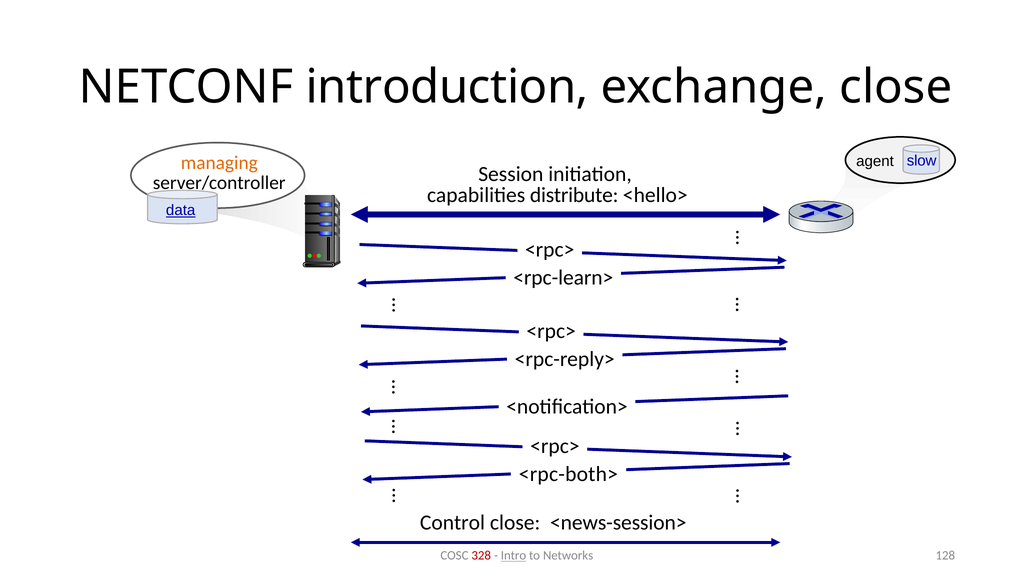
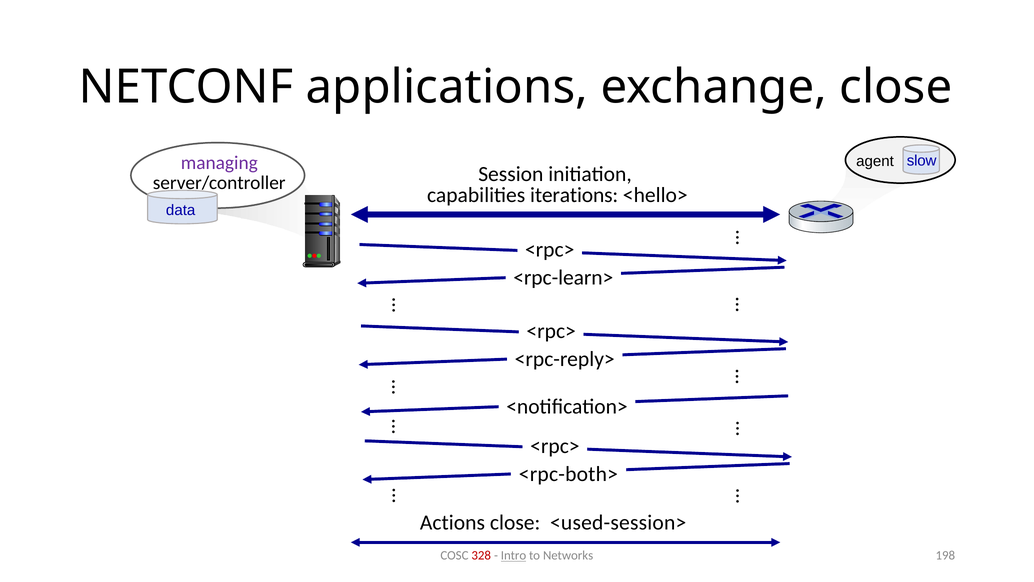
introduction: introduction -> applications (447, 87)
managing colour: orange -> purple (219, 163)
distribute: distribute -> iterations (574, 195)
data underline: present -> none (181, 210)
Control: Control -> Actions (452, 522)
<news-session>: <news-session> -> <used-session> (618, 522)
128: 128 -> 198 (945, 555)
